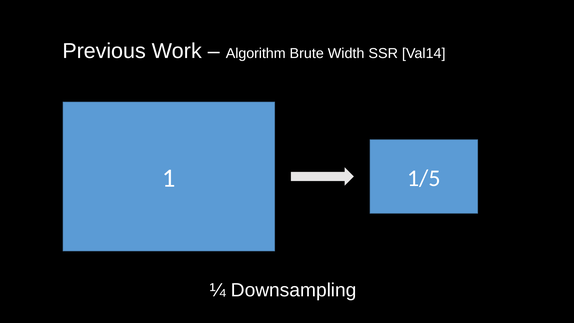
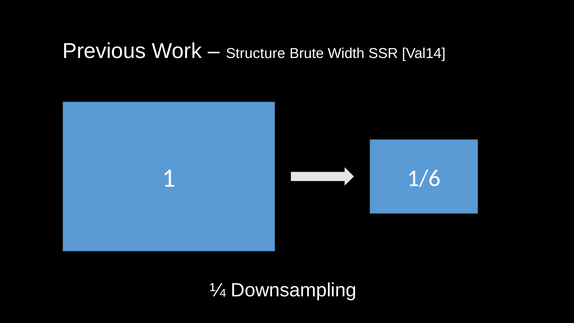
Algorithm: Algorithm -> Structure (256, 54)
1/5: 1/5 -> 1/6 (424, 178)
